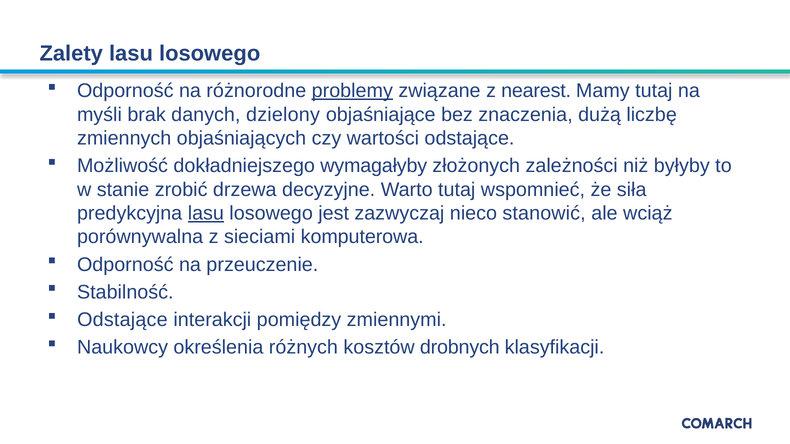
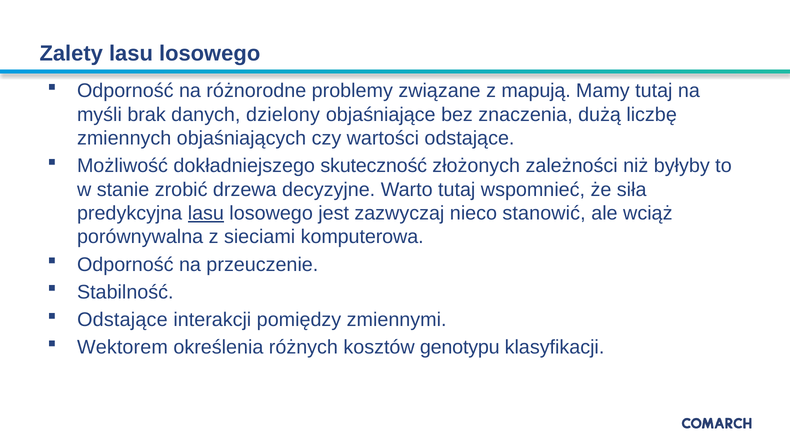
problemy underline: present -> none (352, 91)
nearest: nearest -> mapują (536, 91)
wymagałyby: wymagałyby -> skuteczność (374, 166)
Naukowcy: Naukowcy -> Wektorem (122, 348)
drobnych: drobnych -> genotypu (460, 348)
